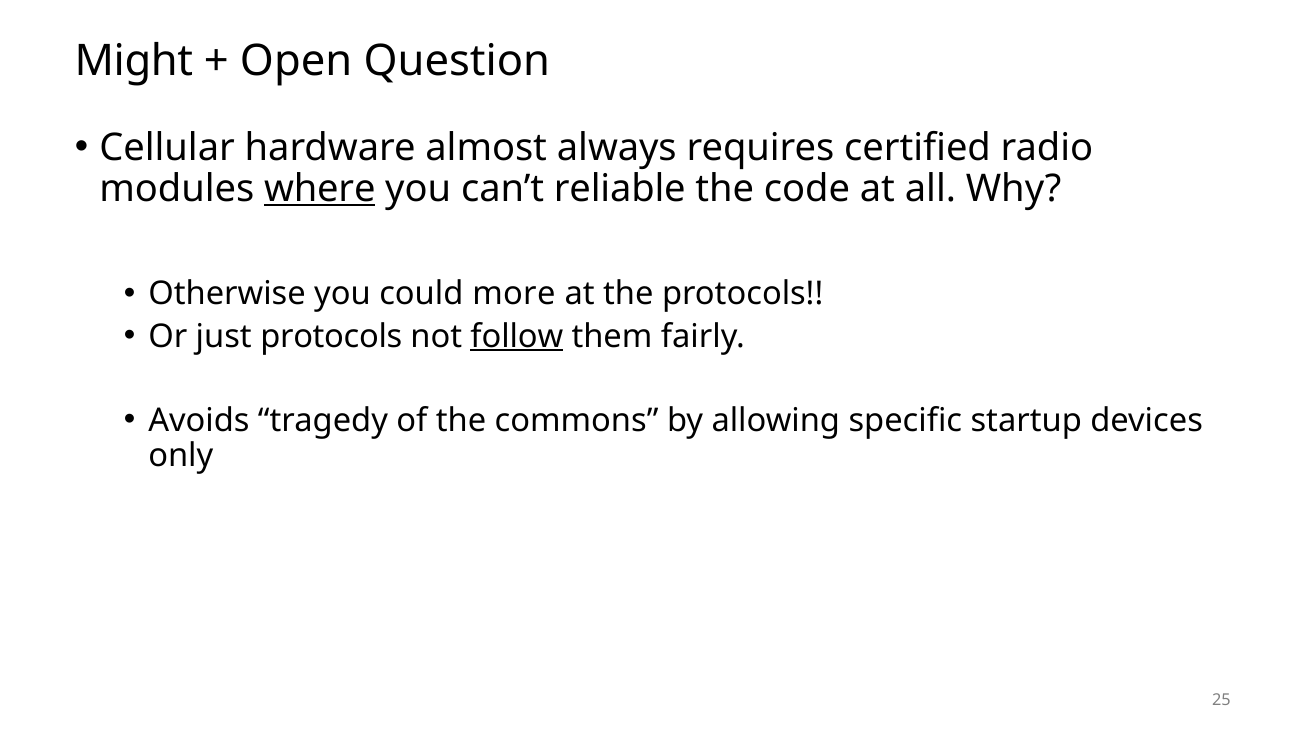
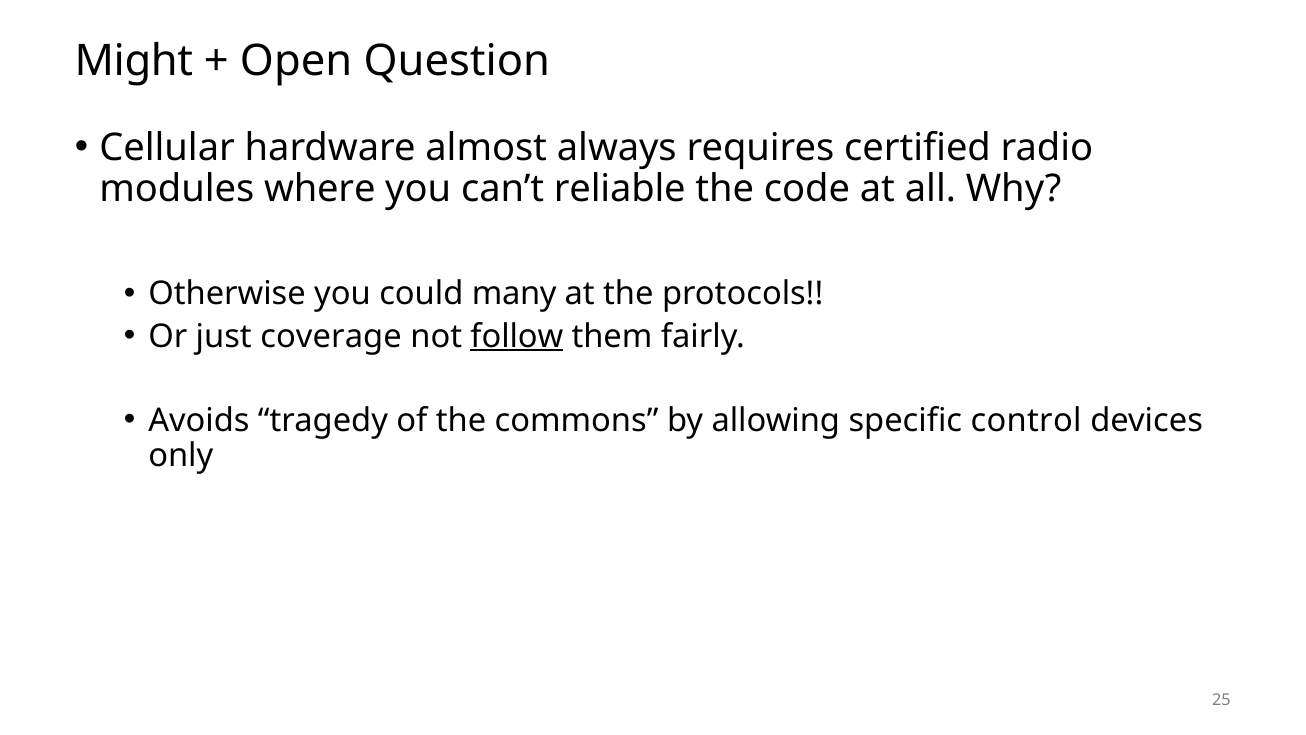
where underline: present -> none (320, 189)
more: more -> many (514, 294)
just protocols: protocols -> coverage (331, 336)
startup: startup -> control (1026, 420)
